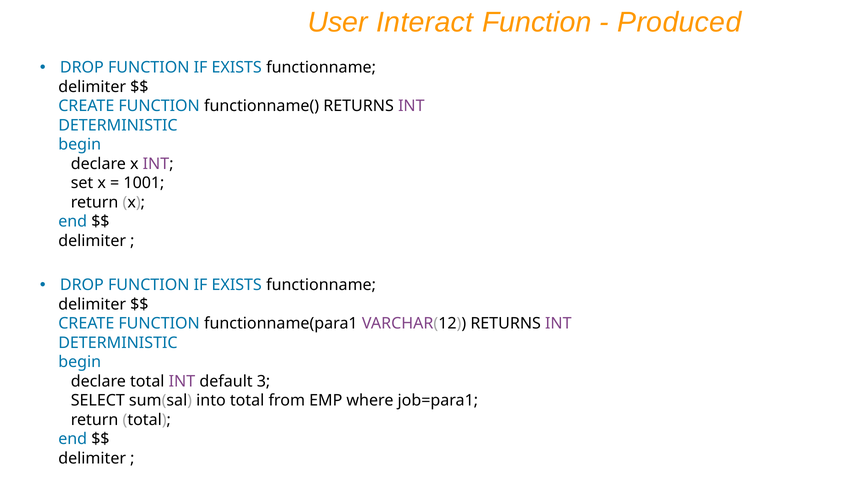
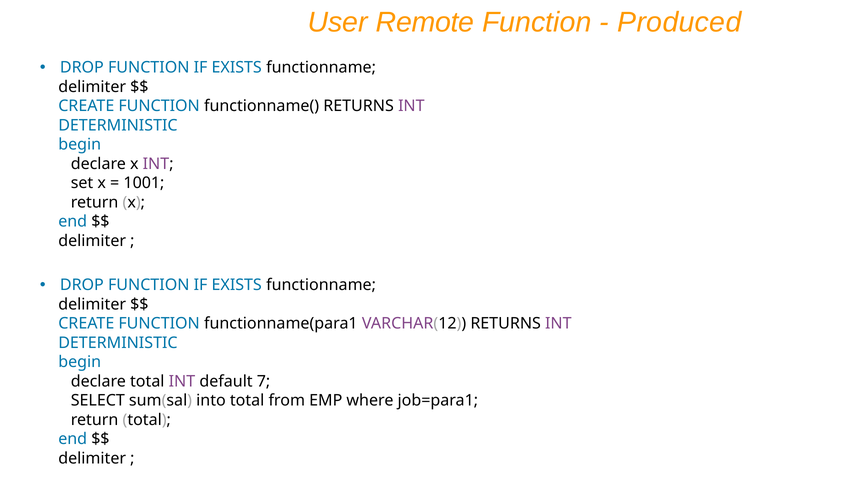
Interact: Interact -> Remote (425, 22)
3: 3 -> 7 (264, 382)
